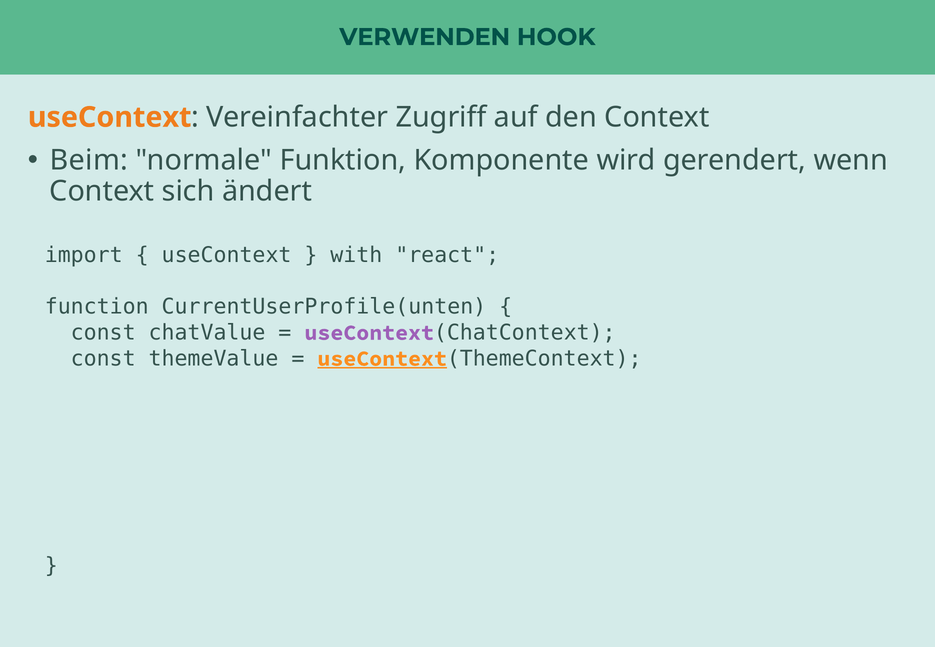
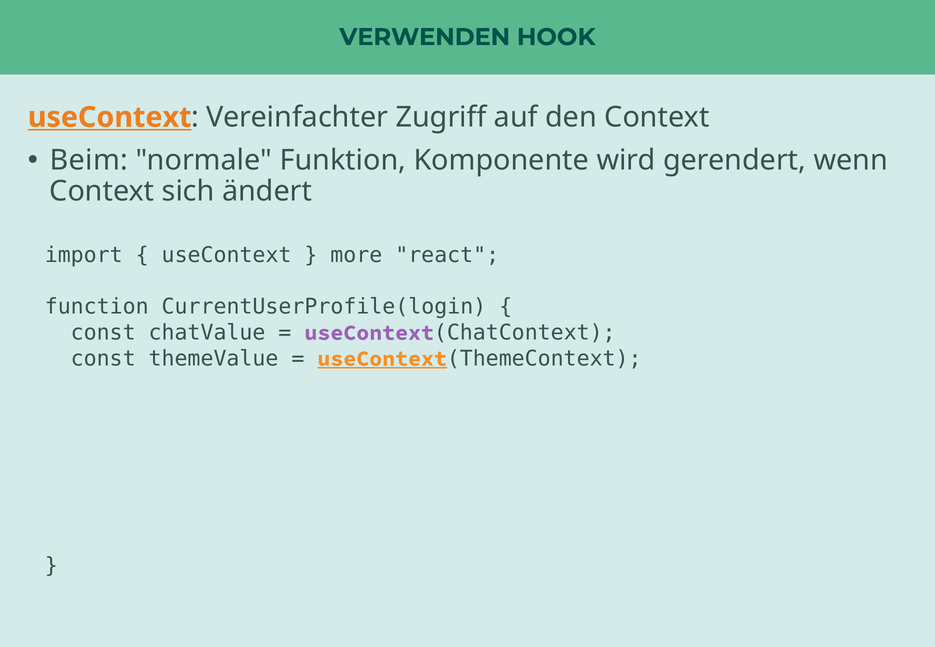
useContext underline: none -> present (110, 117)
with: with -> more (356, 255)
CurrentUserProfile(unten: CurrentUserProfile(unten -> CurrentUserProfile(login (324, 307)
